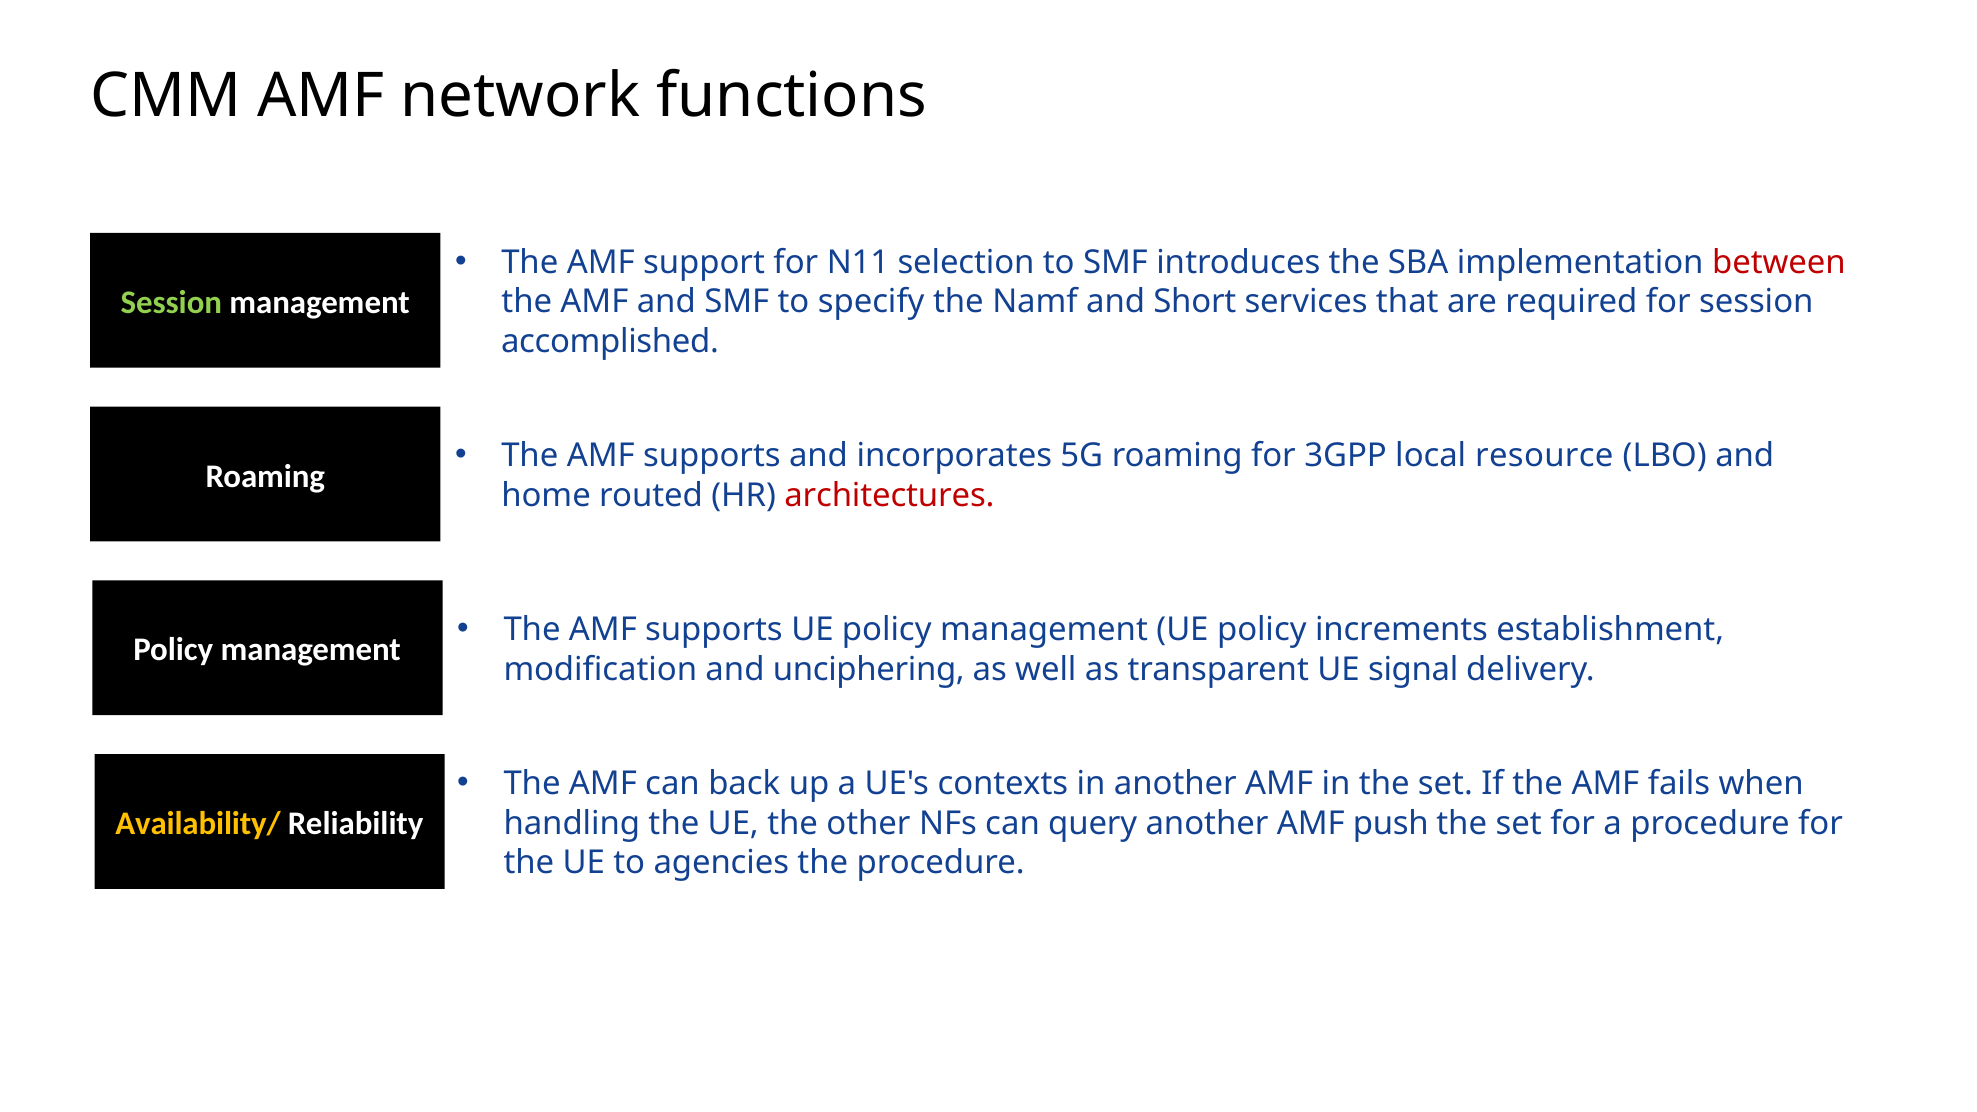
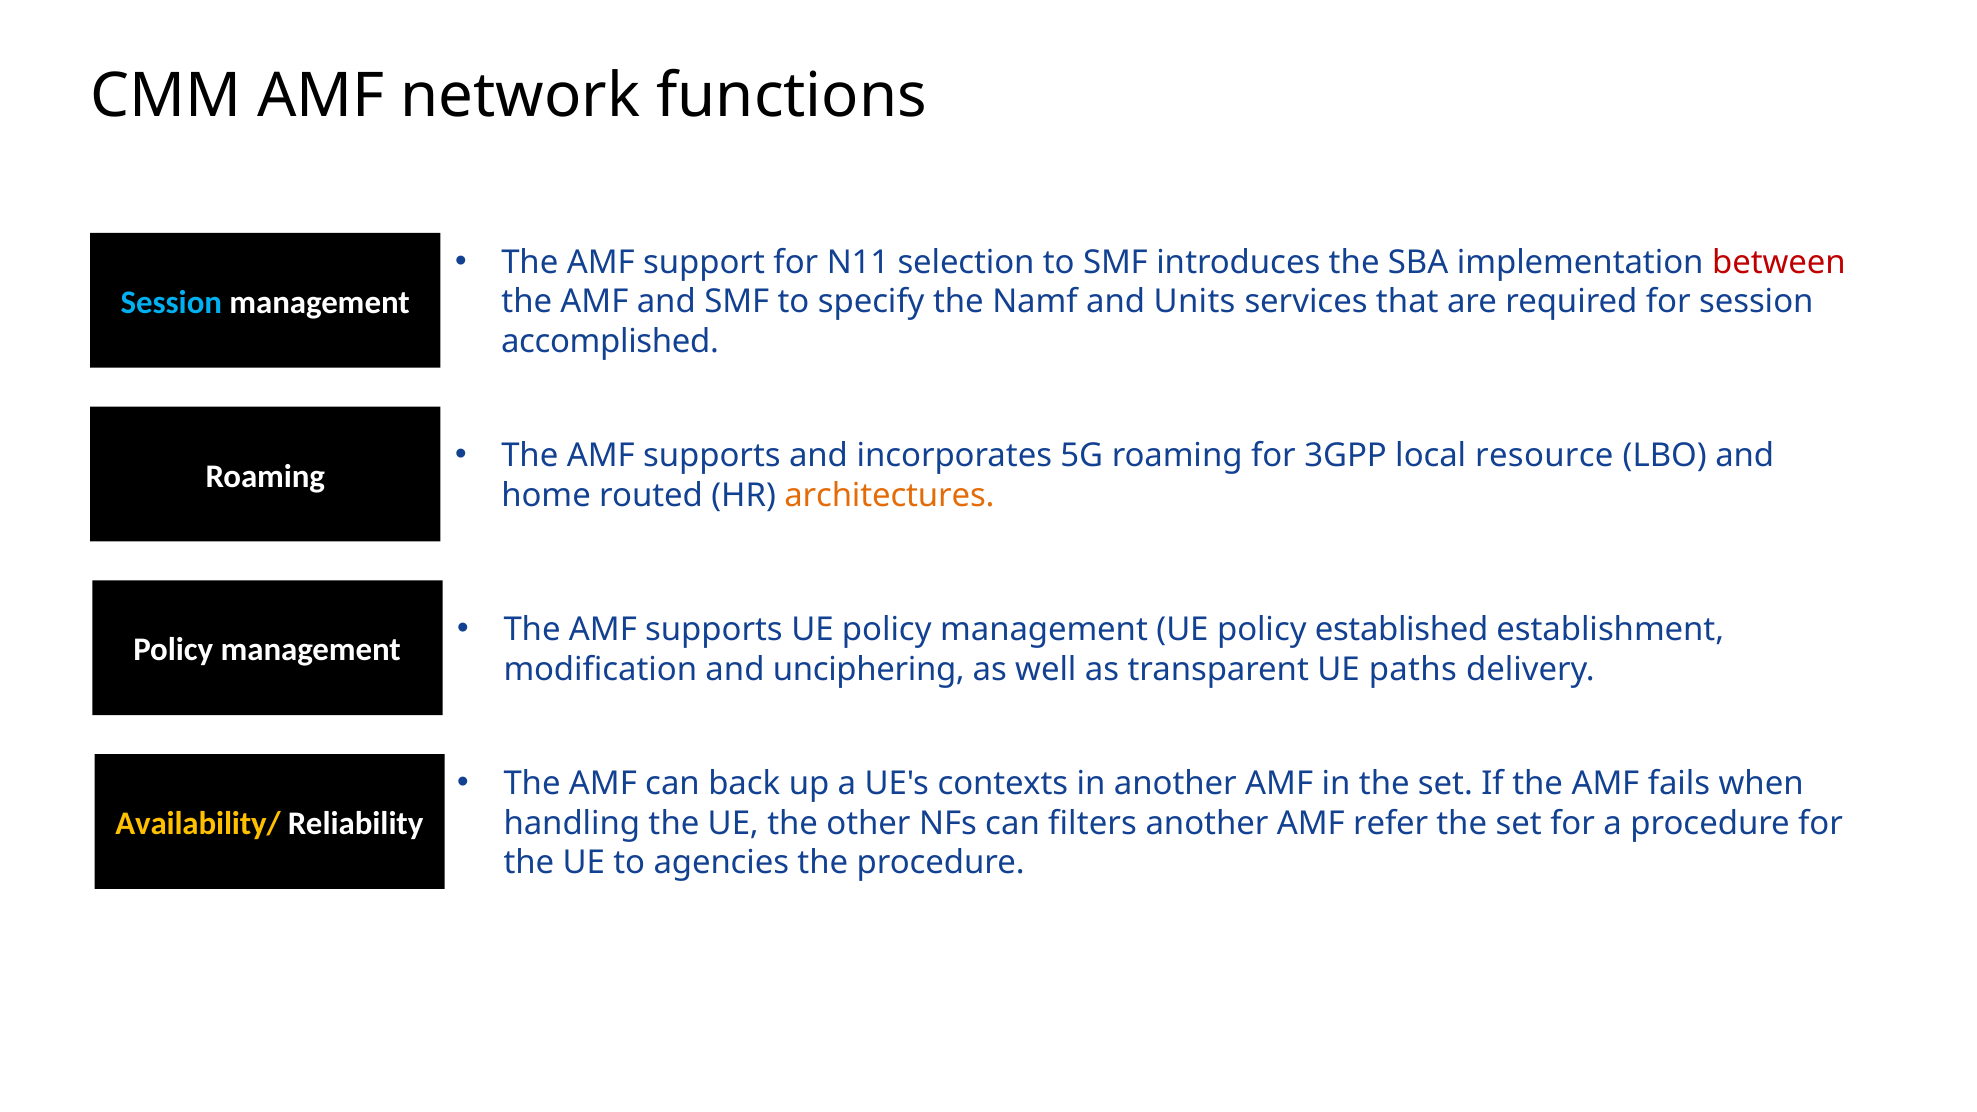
Session colour: light green -> light blue (171, 302)
Short: Short -> Units (1195, 302)
architectures colour: red -> orange (889, 496)
increments: increments -> established (1402, 630)
signal: signal -> paths (1413, 669)
query: query -> filters (1093, 823)
push: push -> refer (1391, 823)
